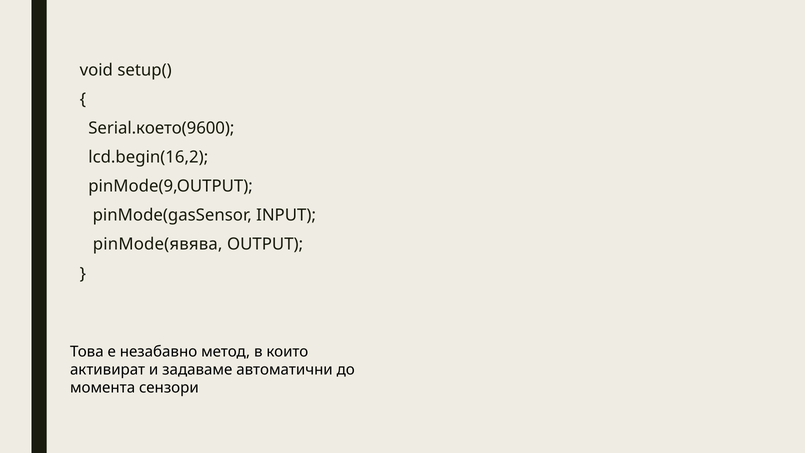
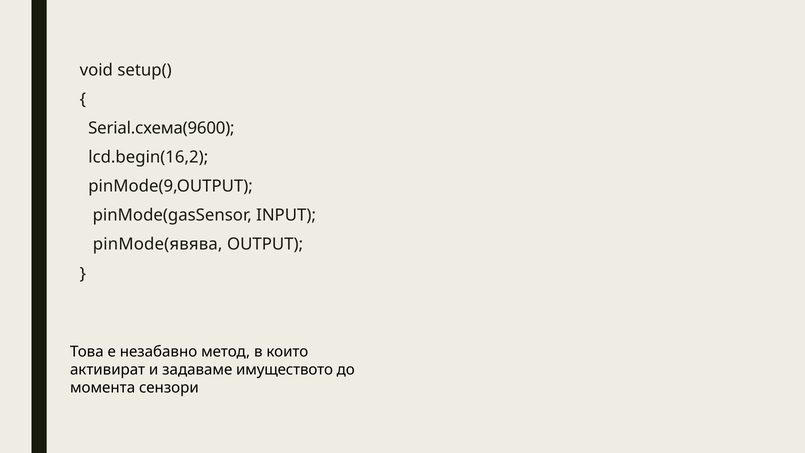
Serial.което(9600: Serial.което(9600 -> Serial.схема(9600 (161, 128)
автоматични: автоматични -> имуществото (285, 370)
